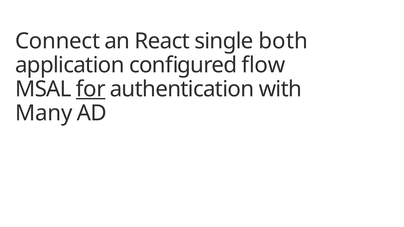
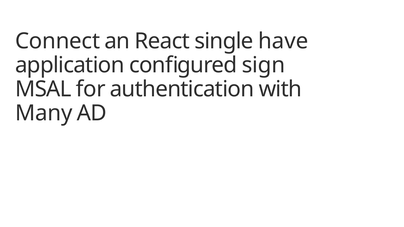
both: both -> have (283, 41)
flow: flow -> sign (263, 65)
for underline: present -> none (91, 89)
